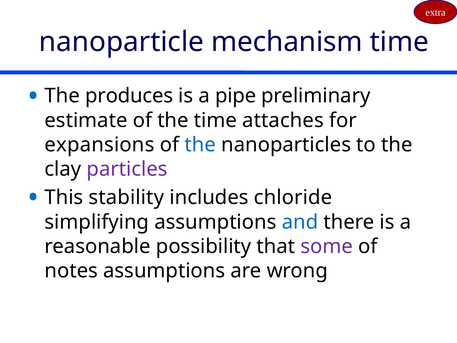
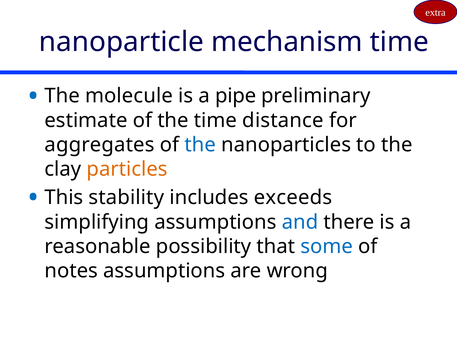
produces: produces -> molecule (129, 96)
attaches: attaches -> distance (283, 120)
expansions: expansions -> aggregates (100, 145)
particles colour: purple -> orange (127, 169)
chloride: chloride -> exceeds (293, 197)
some colour: purple -> blue (327, 246)
